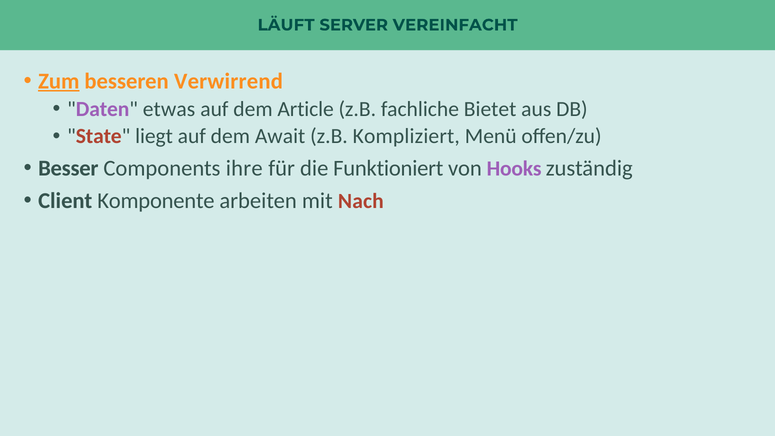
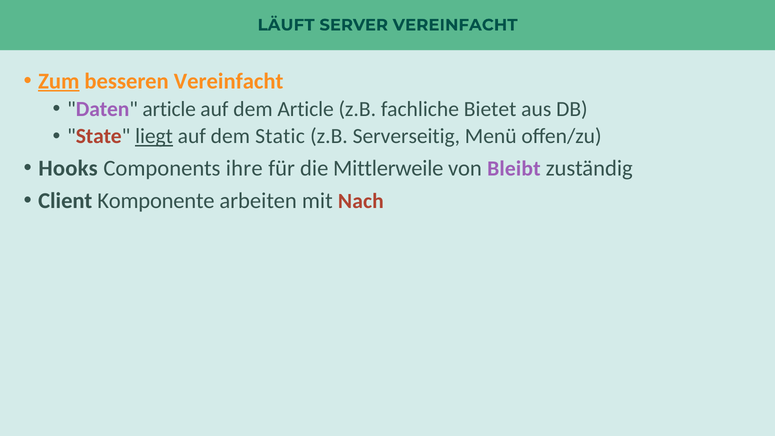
besseren Verwirrend: Verwirrend -> Vereinfacht (229, 81)
Daten etwas: etwas -> article (169, 109)
liegt underline: none -> present (154, 136)
Await: Await -> Static (280, 136)
Kompliziert: Kompliziert -> Serverseitig (406, 136)
Besser: Besser -> Hooks (68, 168)
Funktioniert: Funktioniert -> Mittlerweile (388, 168)
Hooks: Hooks -> Bleibt (514, 169)
